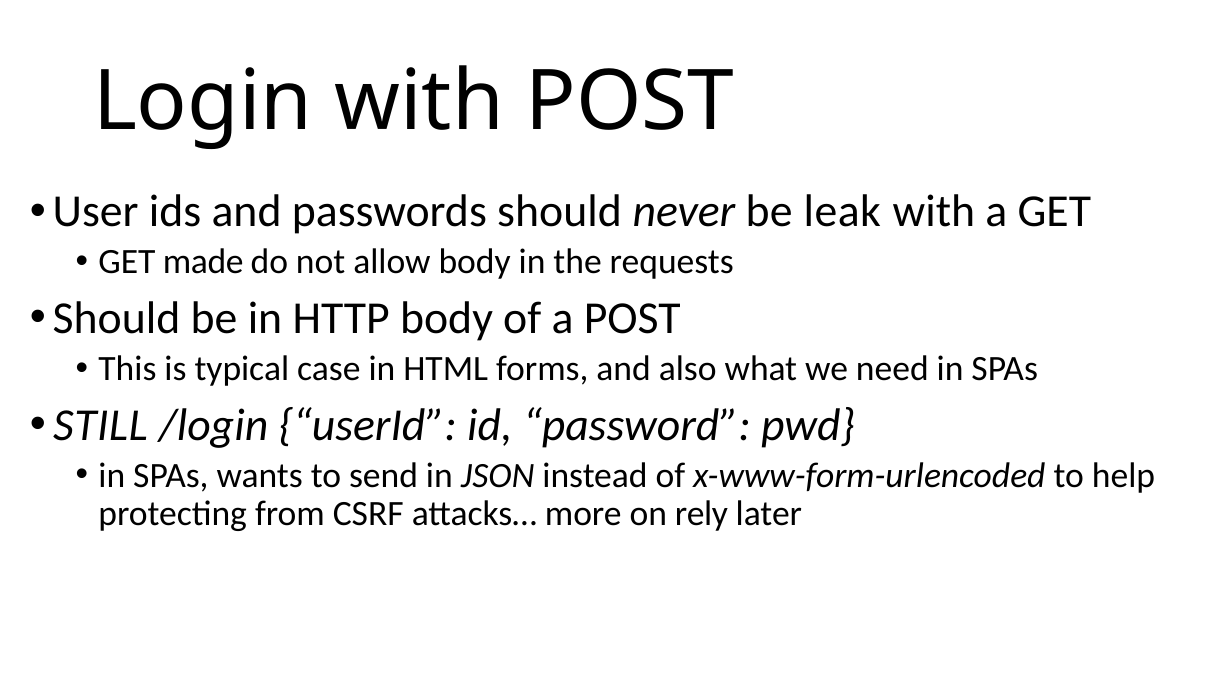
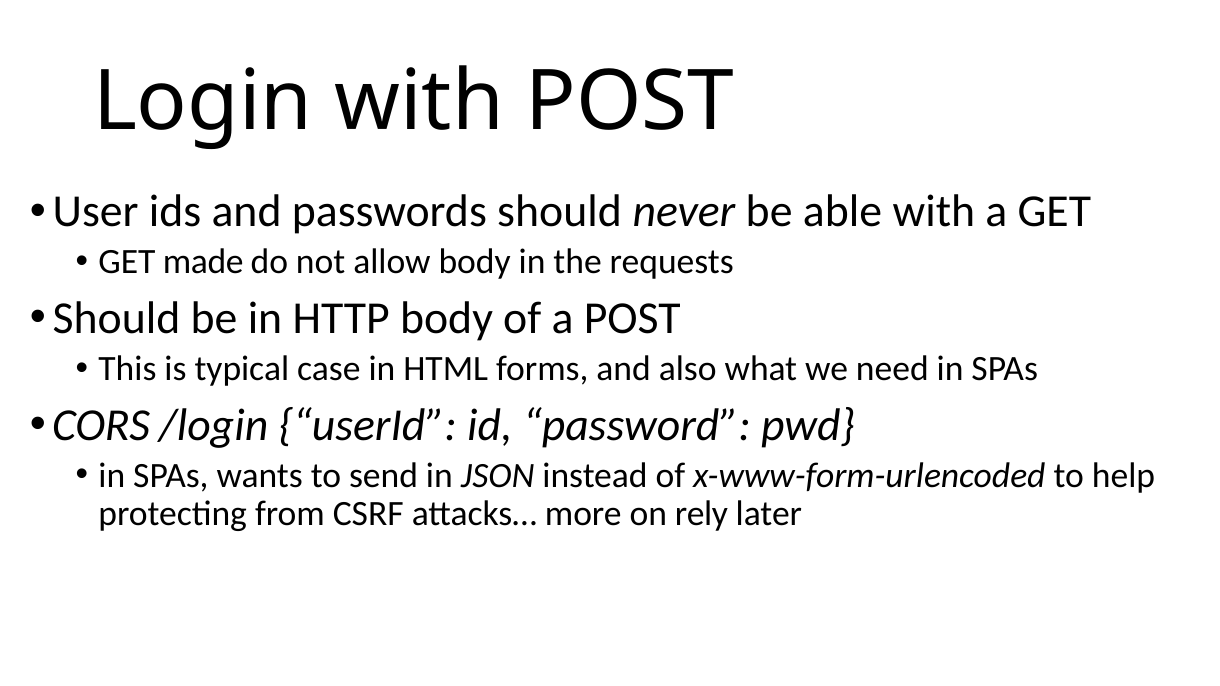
leak: leak -> able (843, 212)
STILL: STILL -> CORS (101, 425)
